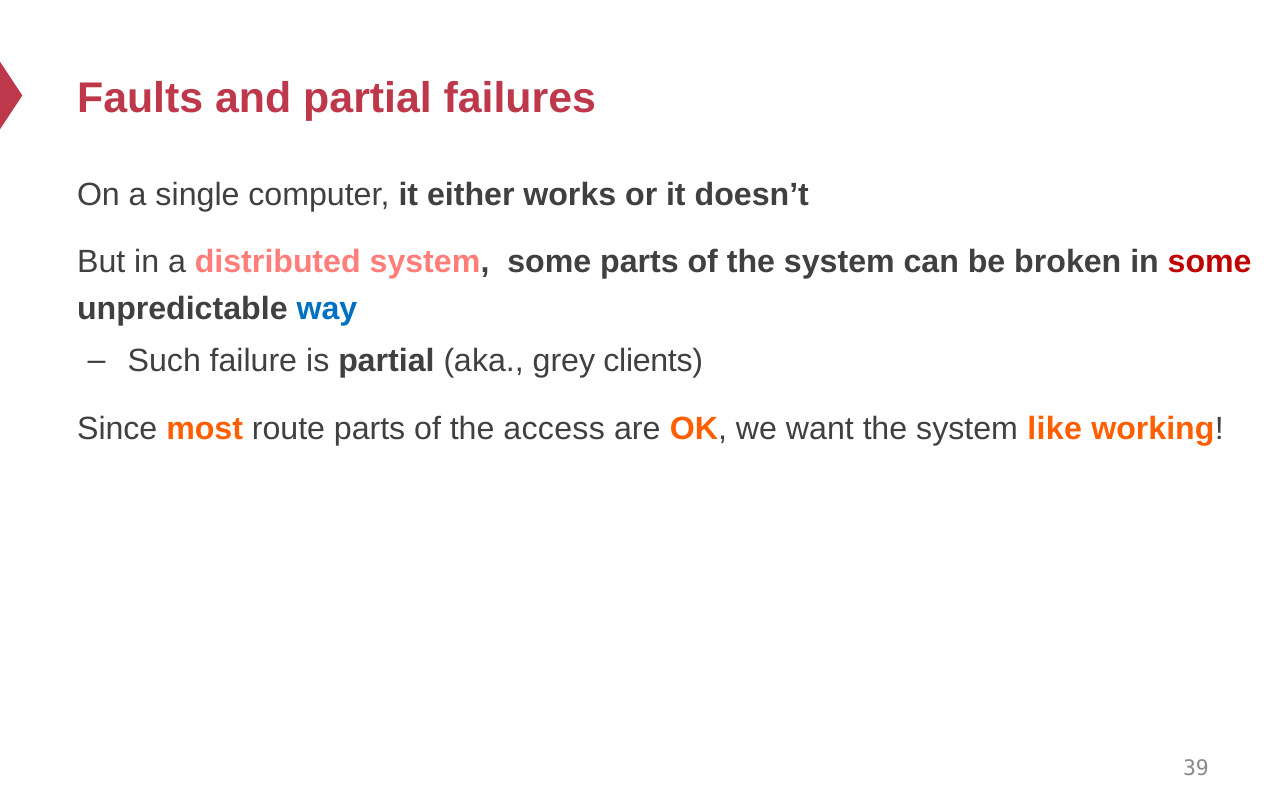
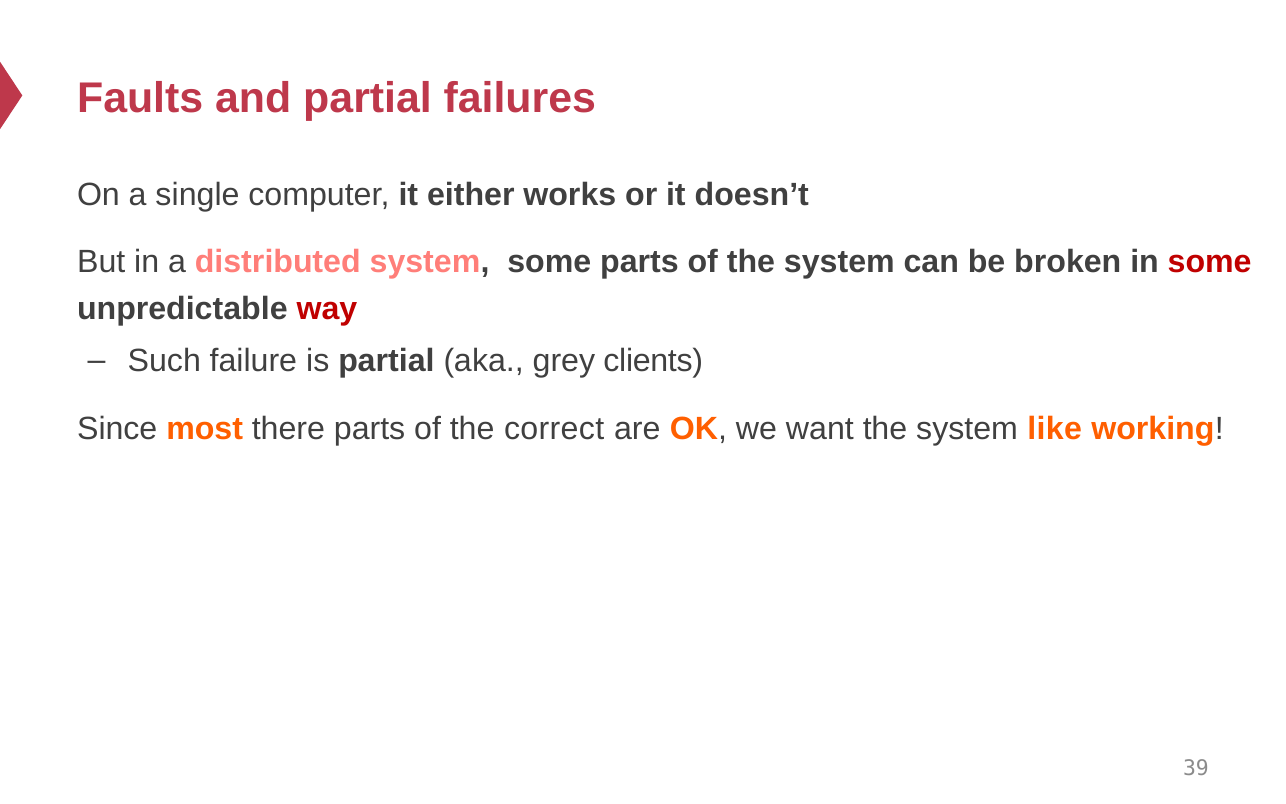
way colour: blue -> red (327, 308)
route: route -> there (288, 429)
access: access -> correct (554, 429)
